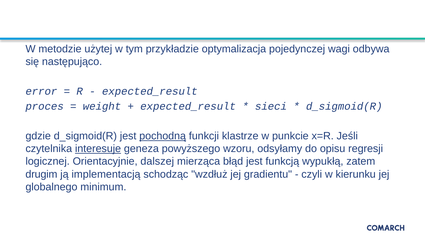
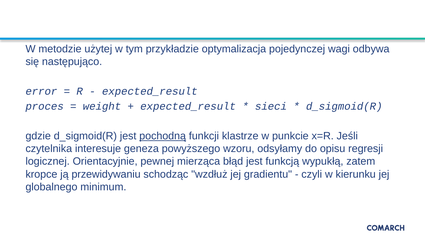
interesuje underline: present -> none (98, 149)
dalszej: dalszej -> pewnej (157, 162)
drugim: drugim -> kropce (41, 174)
implementacją: implementacją -> przewidywaniu (106, 174)
